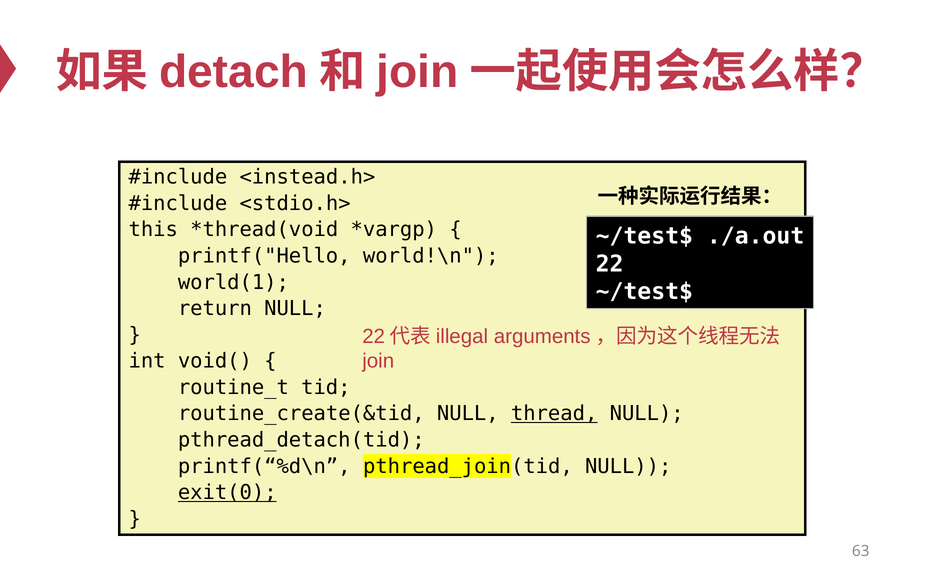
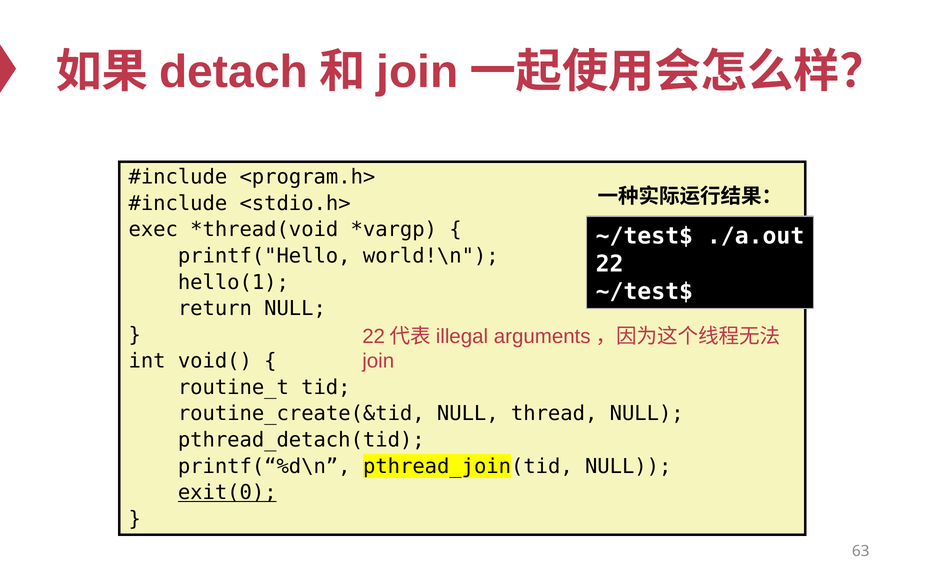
<instead.h>: <instead.h> -> <program.h> (307, 177)
this: this -> exec (153, 230)
world(1: world(1 -> hello(1 (233, 282)
thread underline: present -> none (554, 414)
